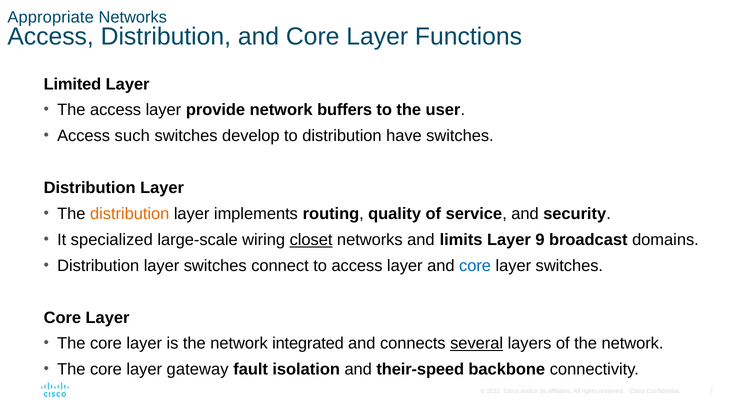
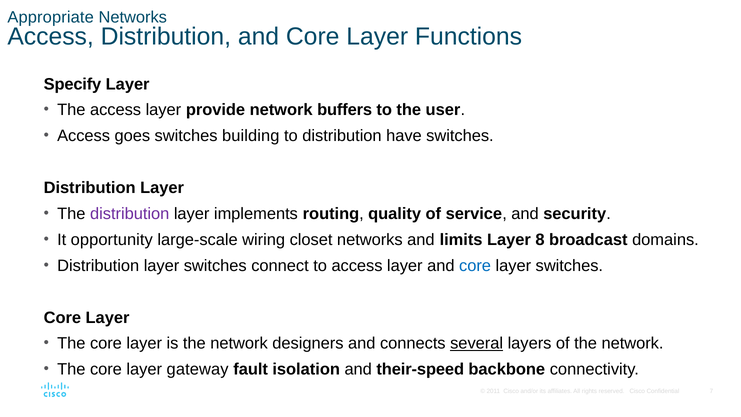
Limited: Limited -> Specify (72, 84)
such: such -> goes (132, 136)
develop: develop -> building (251, 136)
distribution colour: orange -> purple (130, 214)
specialized: specialized -> opportunity (112, 240)
closet underline: present -> none (311, 240)
9: 9 -> 8 (540, 240)
integrated: integrated -> designers (308, 343)
